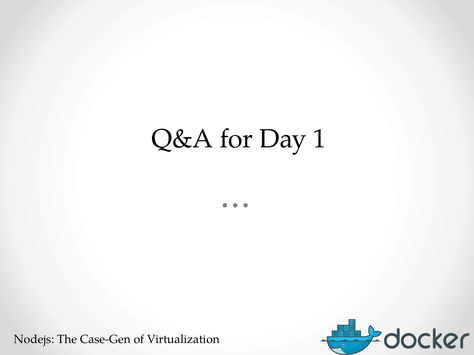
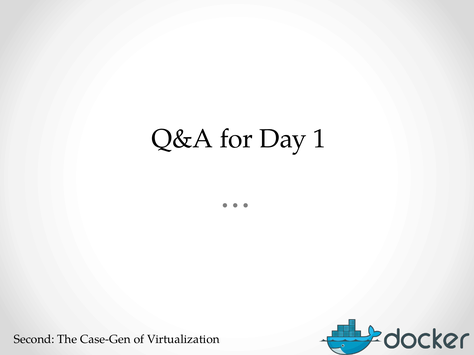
Nodejs: Nodejs -> Second (34, 340)
